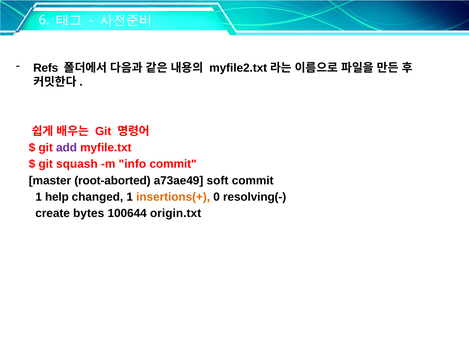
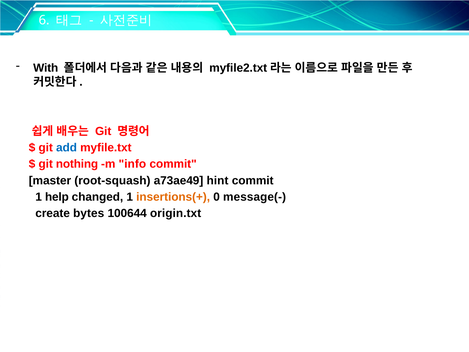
Refs: Refs -> With (46, 68)
add colour: purple -> blue (67, 148)
squash: squash -> nothing (77, 164)
root-aborted: root-aborted -> root-squash (112, 180)
soft: soft -> hint (218, 180)
resolving(-: resolving(- -> message(- (255, 197)
